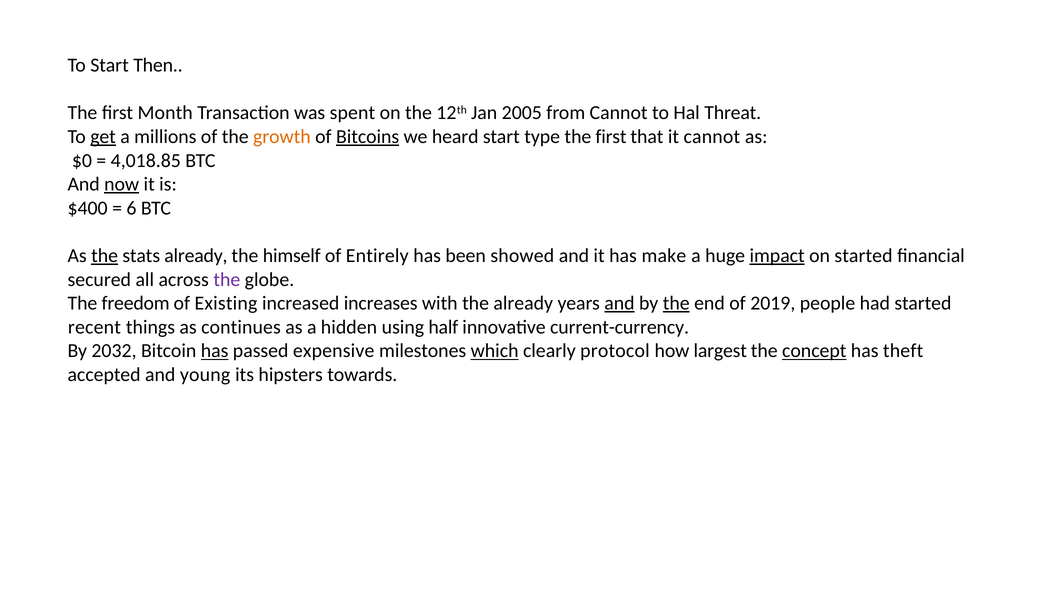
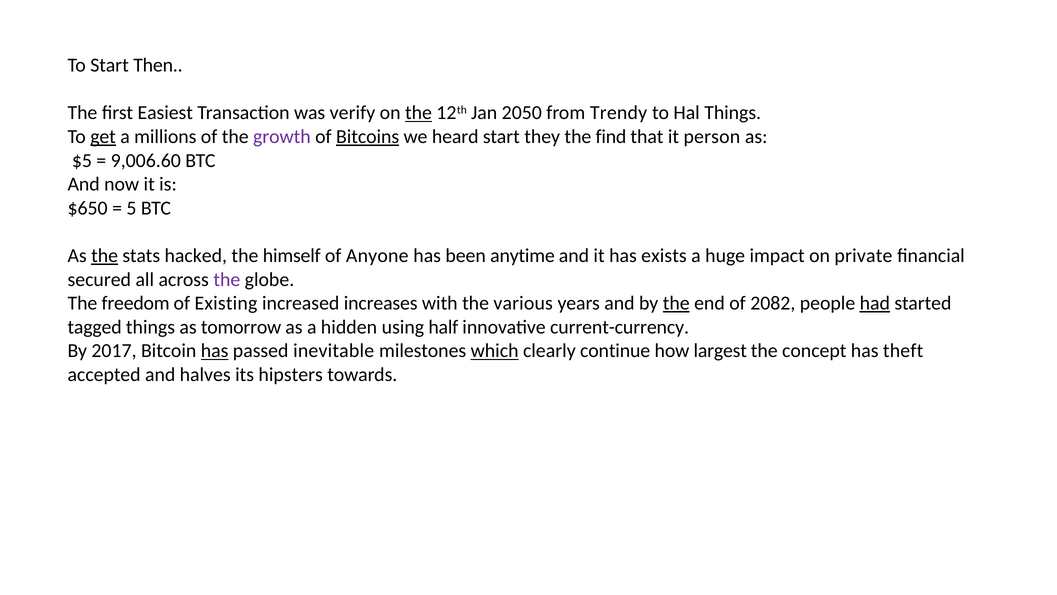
Month: Month -> Easiest (165, 113)
spent: spent -> verify (352, 113)
the underline: none -> present (419, 113)
2005: 2005 -> 2050 (522, 113)
from Cannot: Cannot -> Trendy (619, 113)
Hal Threat: Threat -> Things (733, 113)
growth colour: orange -> purple (282, 137)
type: type -> they (542, 137)
first: first -> find (611, 137)
it cannot: cannot -> person (712, 137)
$0: $0 -> $5 (82, 160)
4,018.85: 4,018.85 -> 9,006.60 (146, 160)
now underline: present -> none (122, 184)
$400: $400 -> $650 (88, 208)
6: 6 -> 5 (131, 208)
stats already: already -> hacked (196, 256)
Entirely: Entirely -> Anyone (377, 256)
showed: showed -> anytime (522, 256)
make: make -> exists (664, 256)
impact underline: present -> none (777, 256)
on started: started -> private (863, 256)
the already: already -> various (523, 303)
and underline: present -> none (619, 303)
2019: 2019 -> 2082 (773, 303)
had underline: none -> present (875, 303)
recent: recent -> tagged (95, 327)
continues: continues -> tomorrow (241, 327)
2032: 2032 -> 2017 (114, 351)
expensive: expensive -> inevitable (334, 351)
protocol: protocol -> continue (615, 351)
concept underline: present -> none (814, 351)
young: young -> halves (205, 374)
